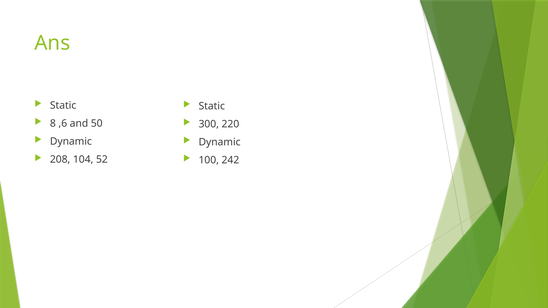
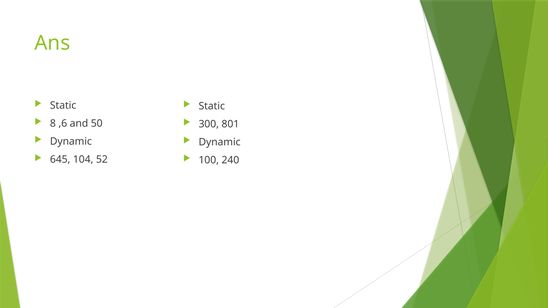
220: 220 -> 801 (230, 124)
208: 208 -> 645 (60, 160)
242: 242 -> 240 (230, 160)
